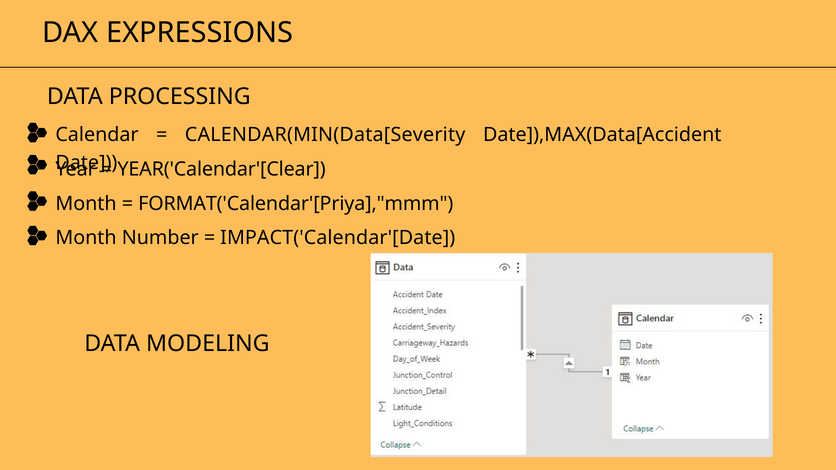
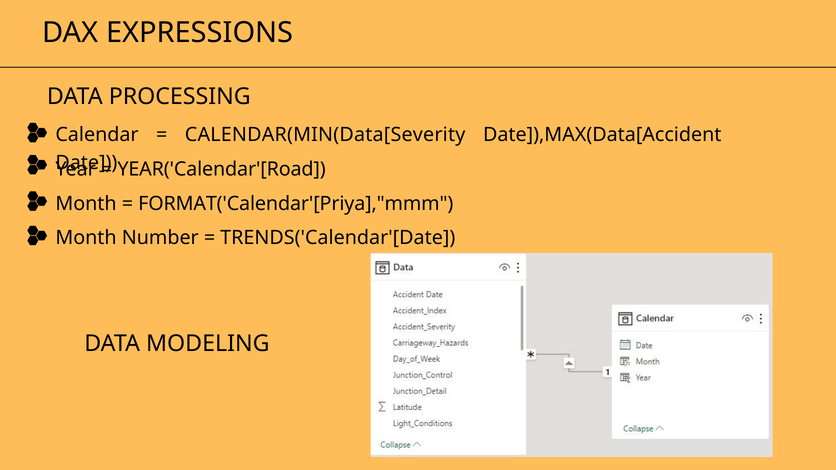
YEAR('Calendar'[Clear: YEAR('Calendar'[Clear -> YEAR('Calendar'[Road (222, 169)
IMPACT('Calendar'[Date: IMPACT('Calendar'[Date -> TRENDS('Calendar'[Date (338, 238)
